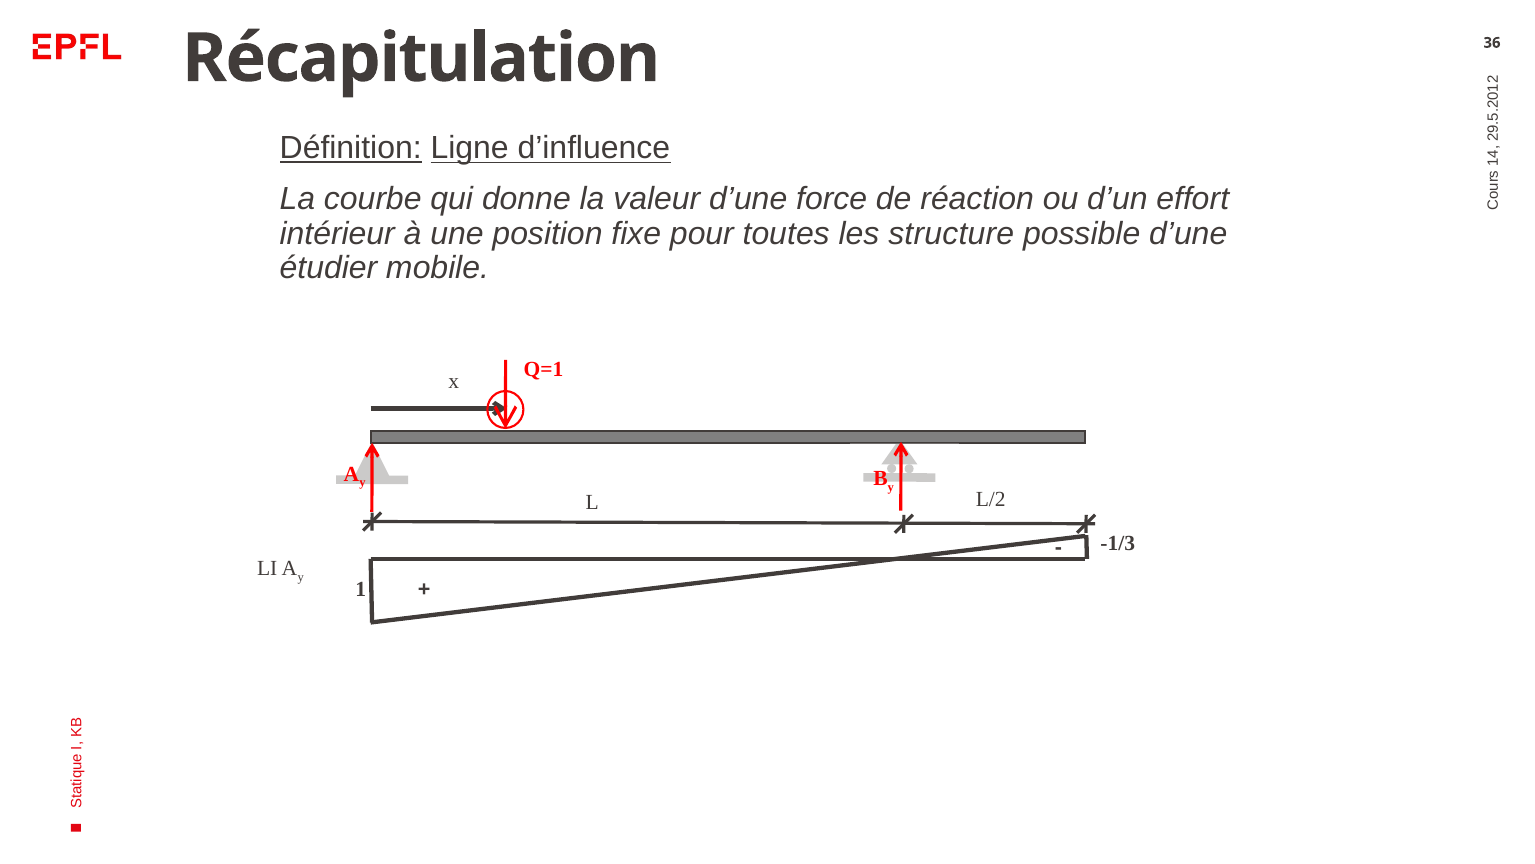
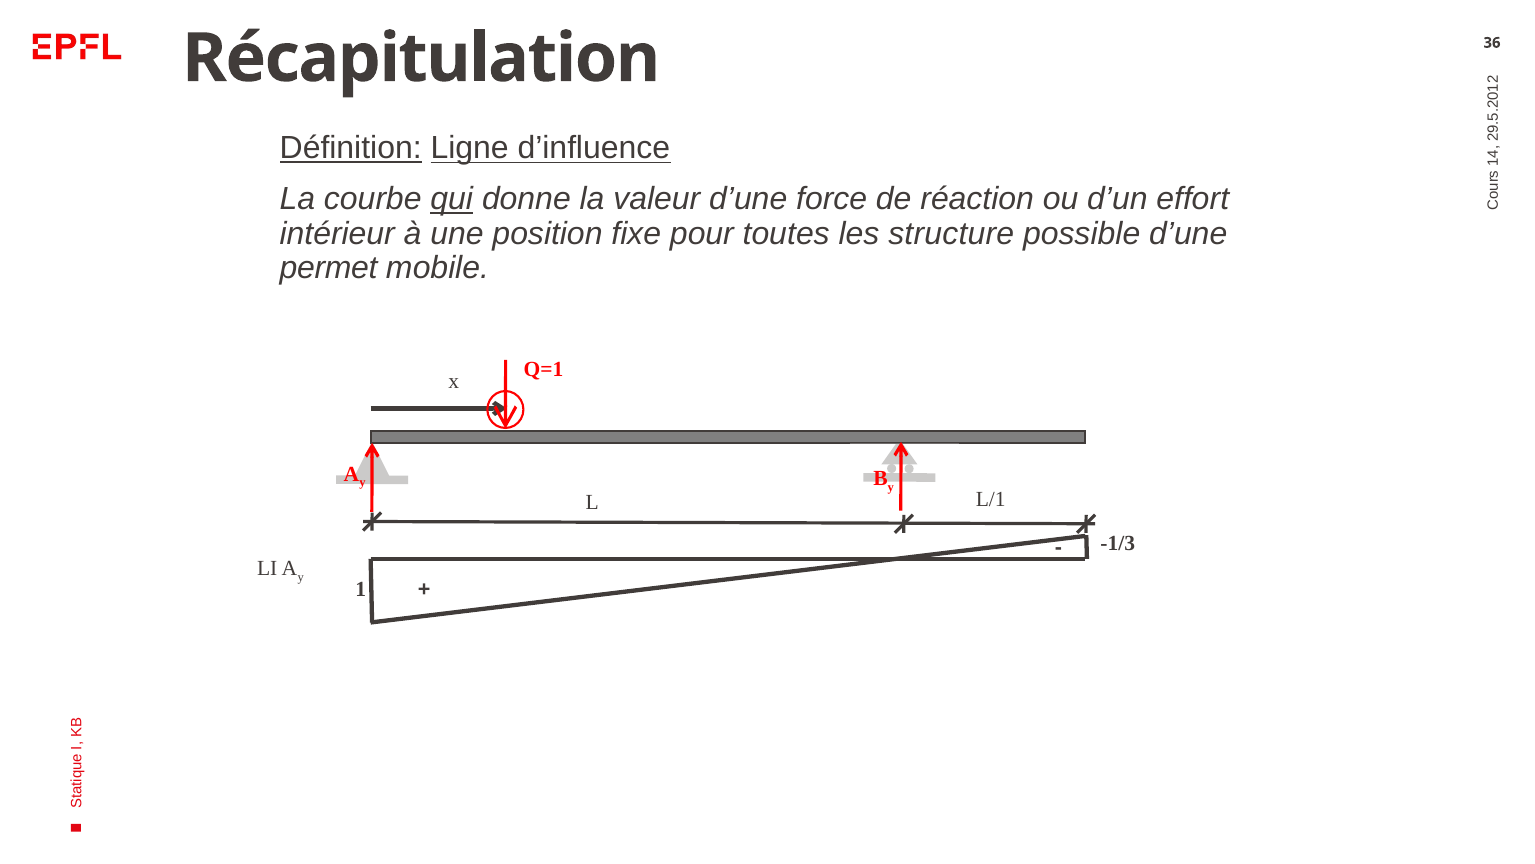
qui underline: none -> present (452, 199)
étudier: étudier -> permet (329, 268)
L/2: L/2 -> L/1 (991, 499)
